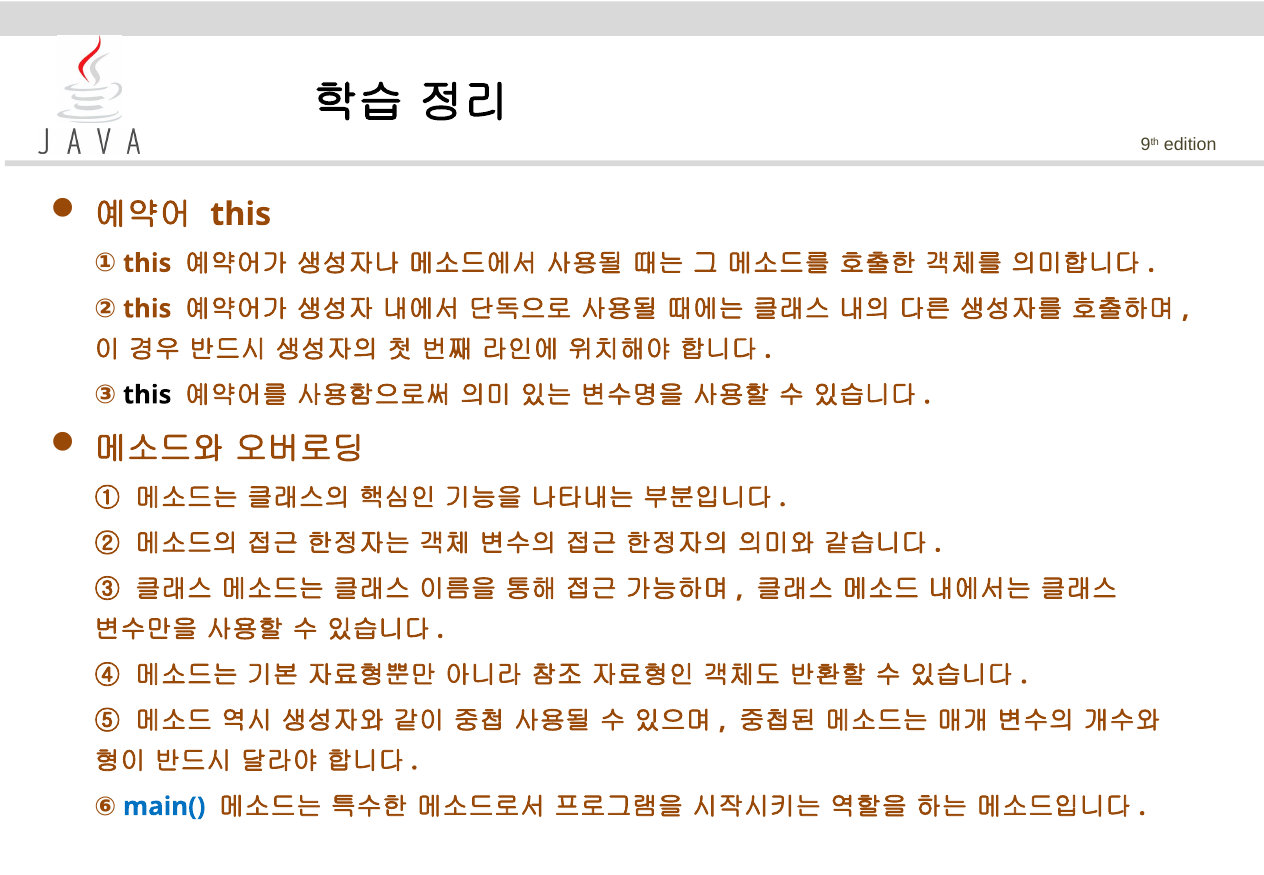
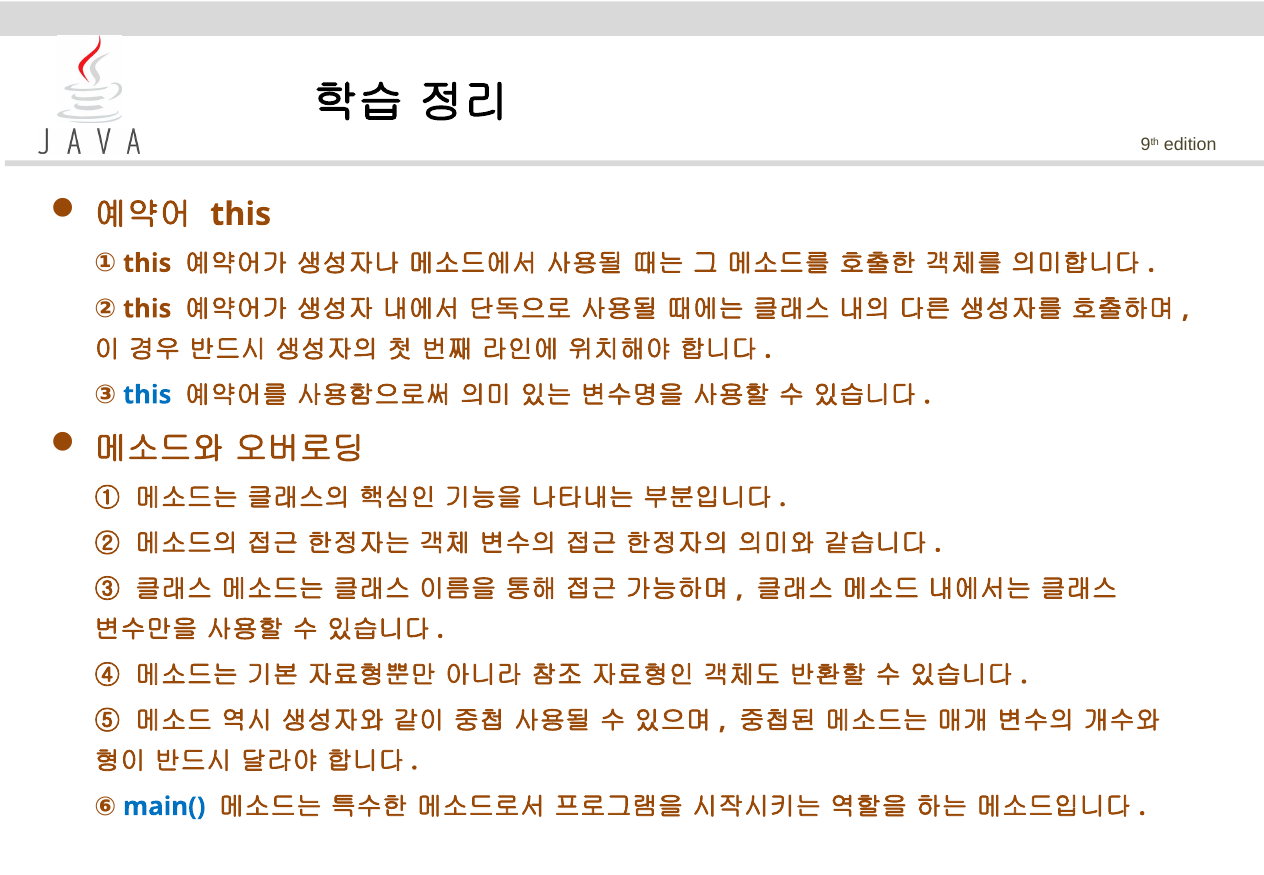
this colour: black -> blue (147, 395)
